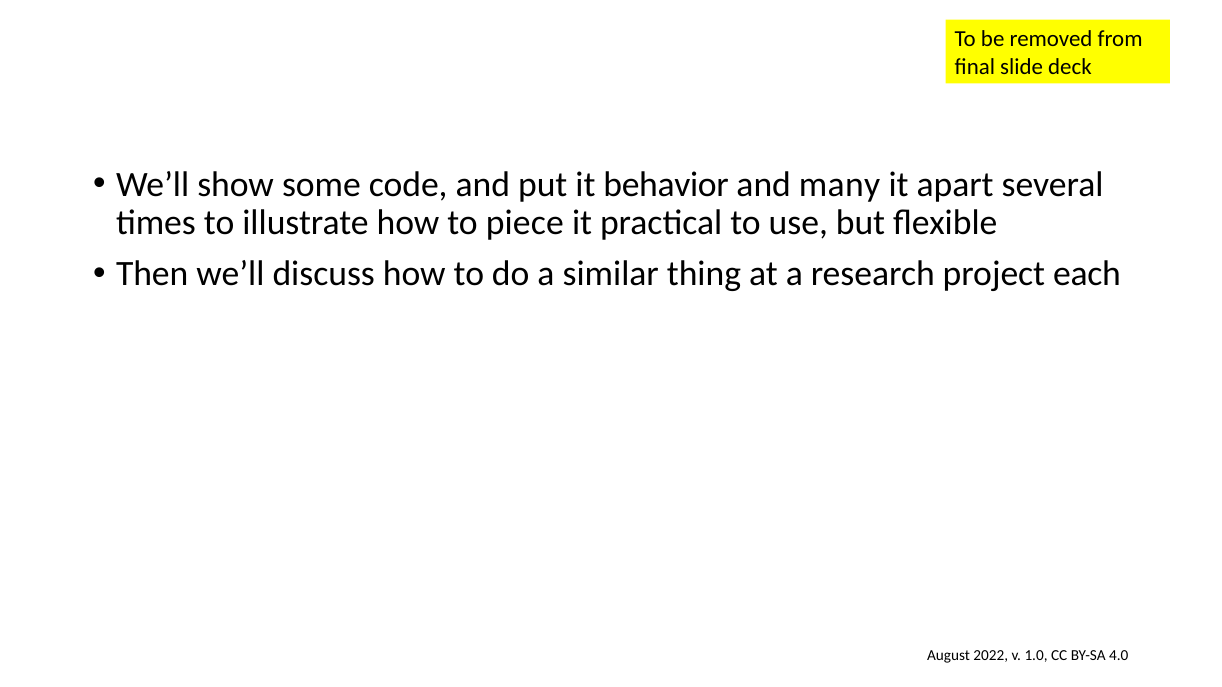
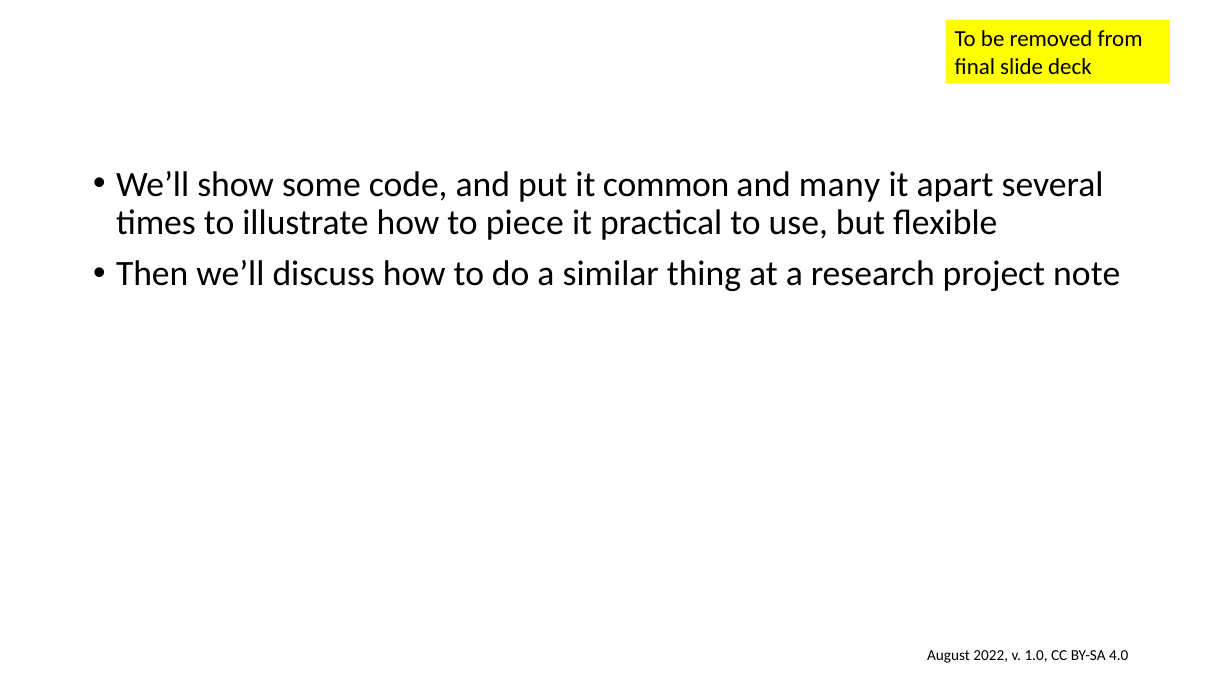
behavior: behavior -> common (666, 185)
each: each -> note (1087, 274)
